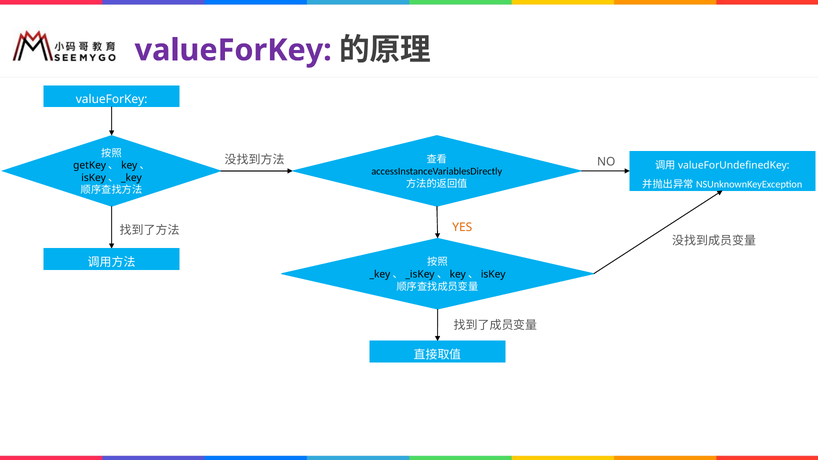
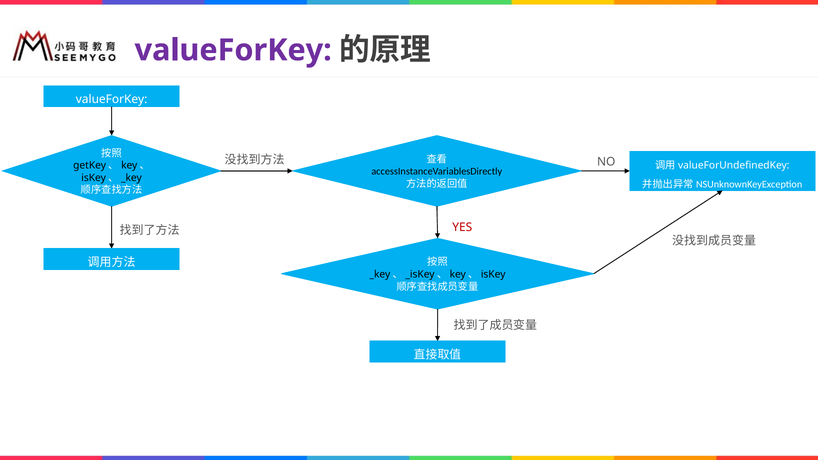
YES colour: orange -> red (462, 228)
